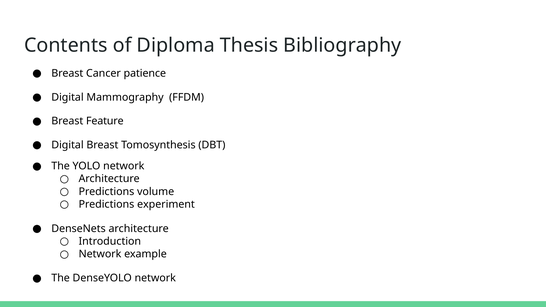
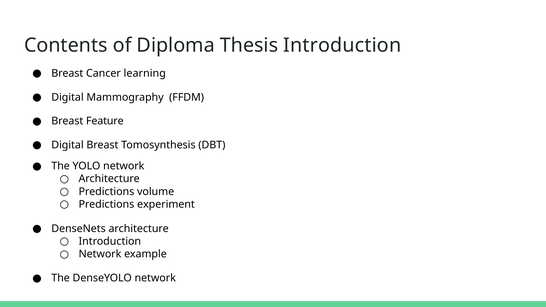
Thesis Bibliography: Bibliography -> Introduction (342, 45)
patience: patience -> learning (145, 73)
